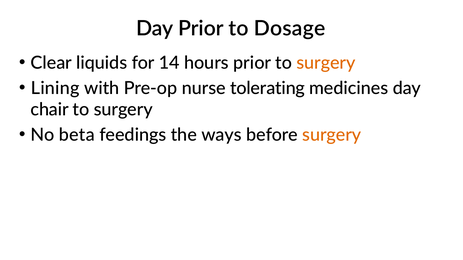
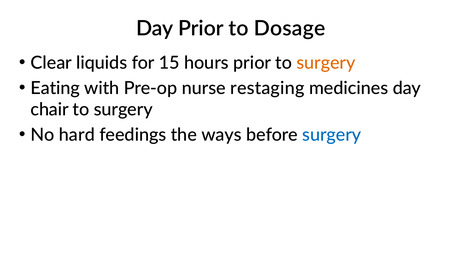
14: 14 -> 15 (169, 63)
Lining: Lining -> Eating (55, 88)
tolerating: tolerating -> restaging (267, 88)
beta: beta -> hard (77, 135)
surgery colour: orange -> blue (332, 135)
